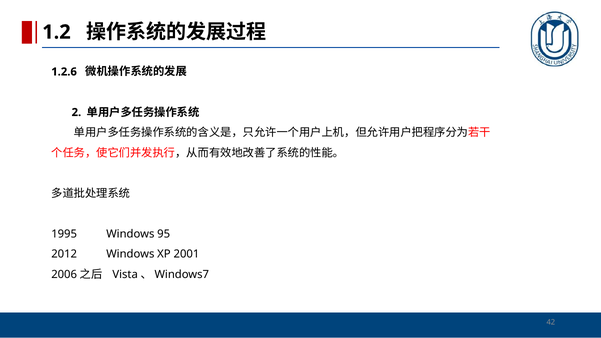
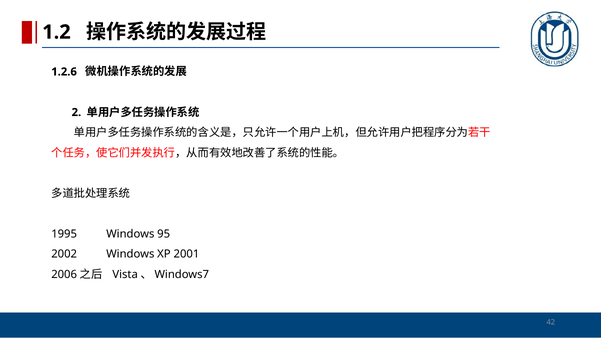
2012: 2012 -> 2002 (64, 254)
